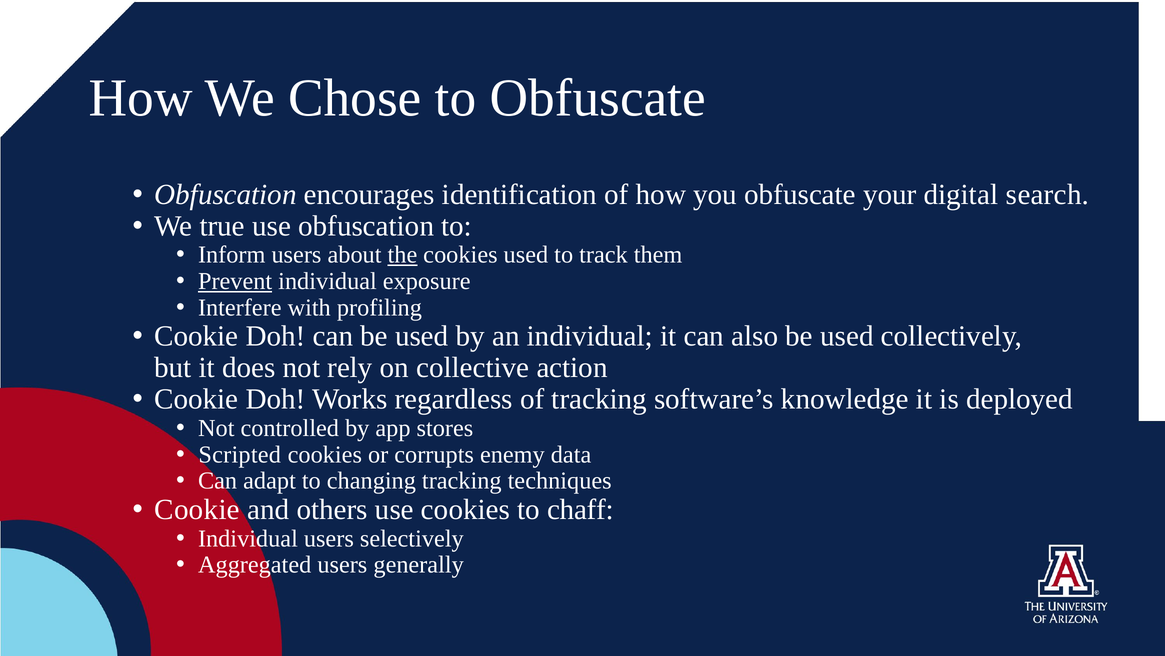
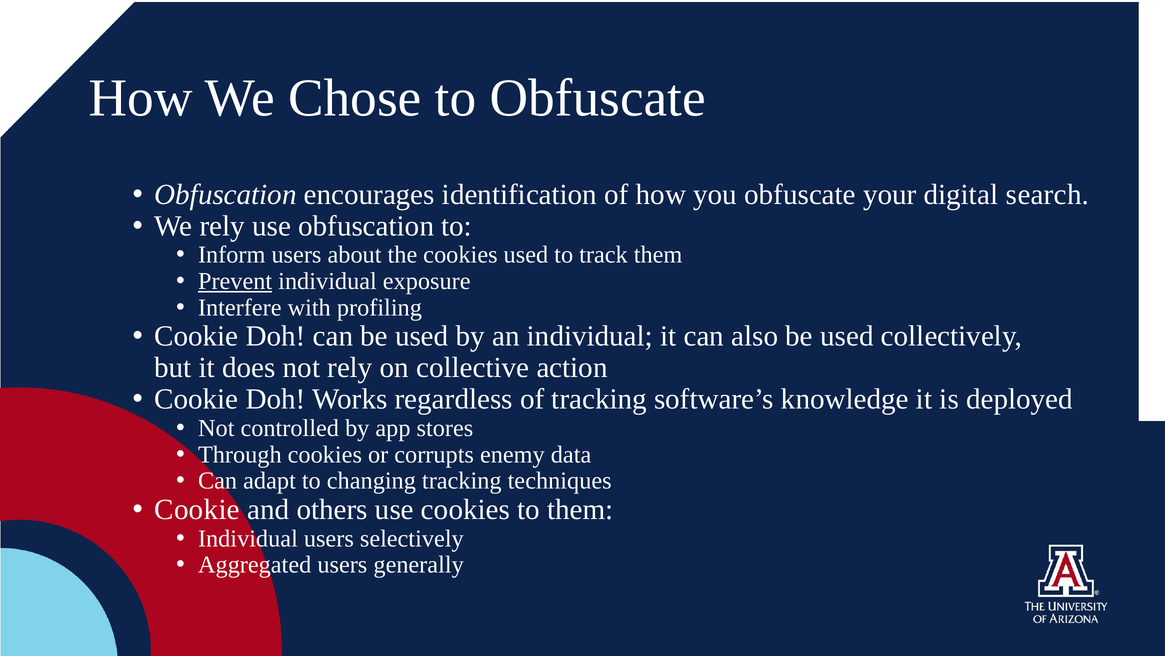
We true: true -> rely (222, 226)
the underline: present -> none (402, 255)
Scripted: Scripted -> Through (240, 454)
to chaff: chaff -> them (580, 509)
